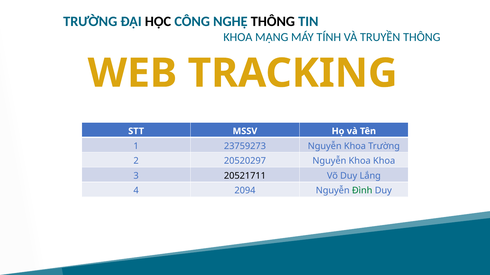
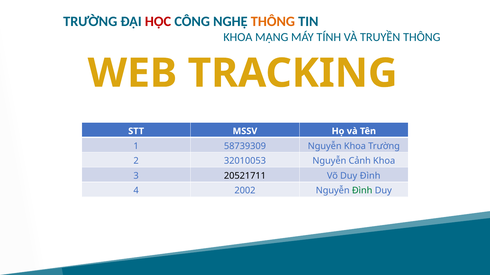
HỌC colour: black -> red (158, 21)
THÔNG colour: black -> orange (273, 21)
23759273: 23759273 -> 58739309 (245, 146)
20520297: 20520297 -> 32010053 (245, 161)
Khoa: Khoa -> Cảnh (360, 161)
Duy Lắng: Lắng -> Đình (370, 176)
2094: 2094 -> 2002 (245, 191)
